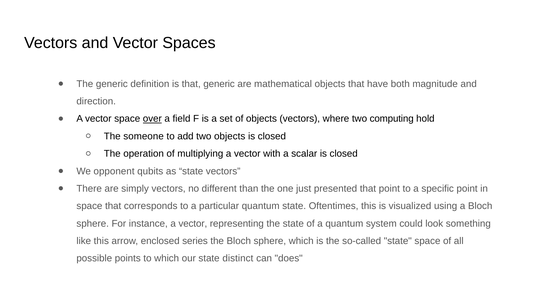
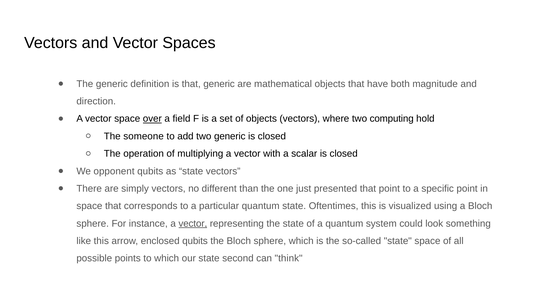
two objects: objects -> generic (230, 136)
vector underline: none -> present (193, 224)
enclosed series: series -> qubits (195, 241)
distinct: distinct -> second (238, 259)
does: does -> think (289, 259)
